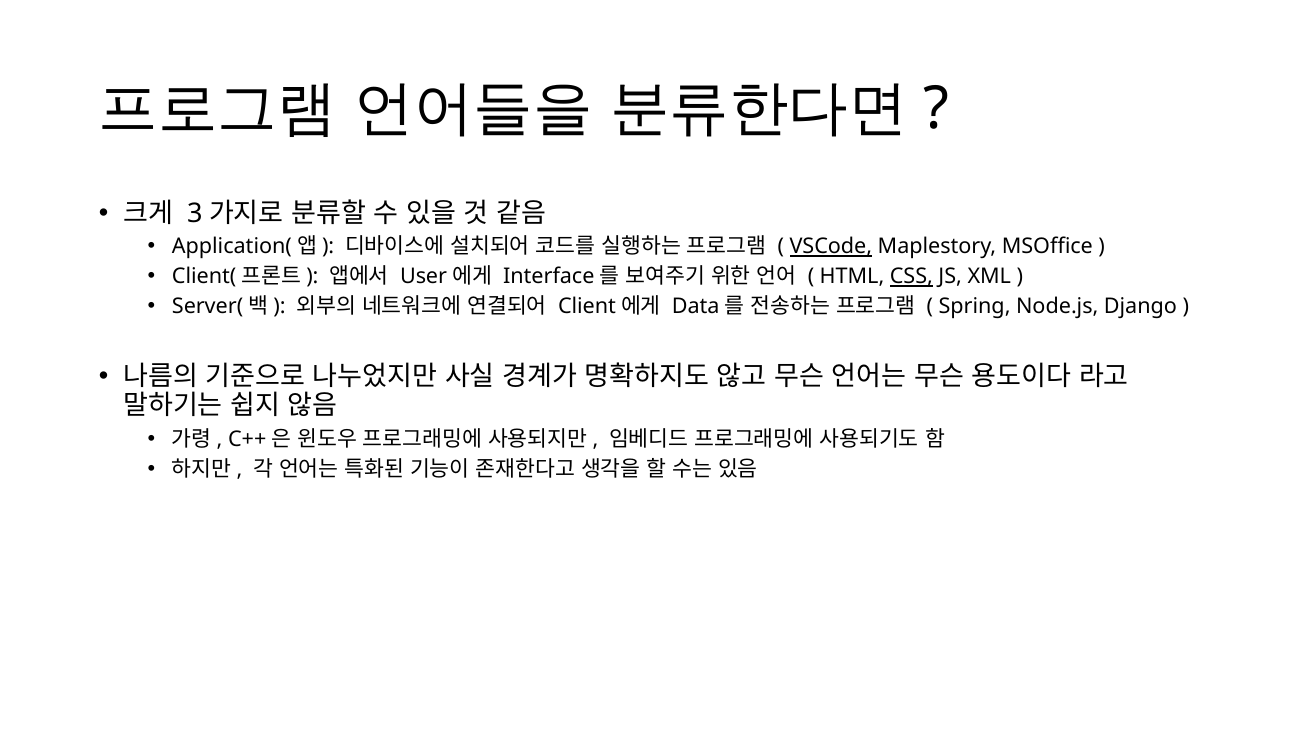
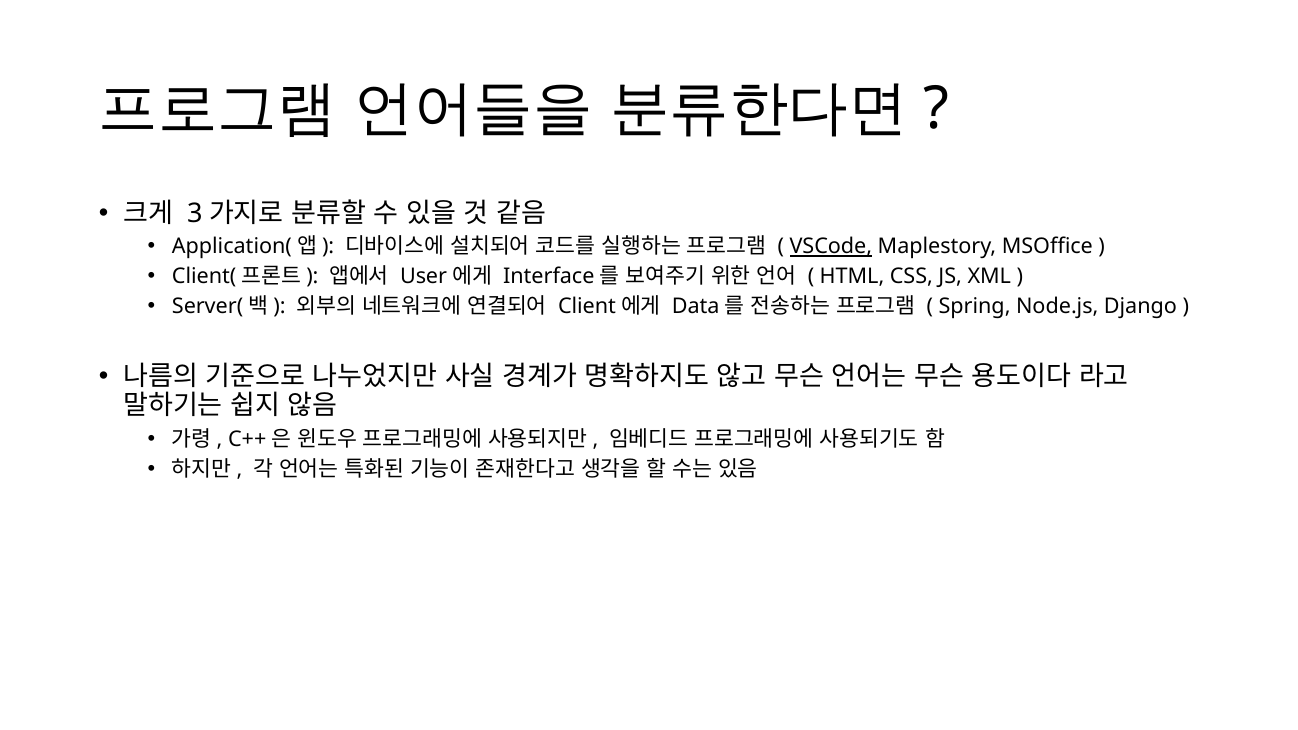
CSS underline: present -> none (911, 277)
